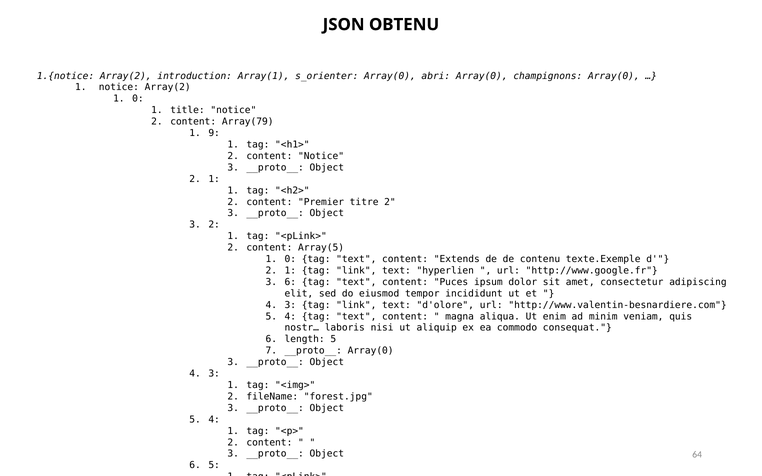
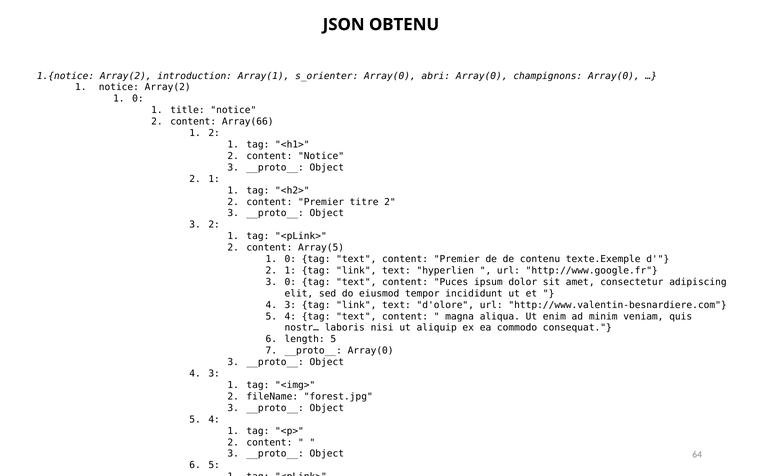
Array(79: Array(79 -> Array(66 (248, 122)
1 9: 9 -> 2 (214, 133)
text content Extends: Extends -> Premier (457, 259)
3 6: 6 -> 0 (290, 282)
